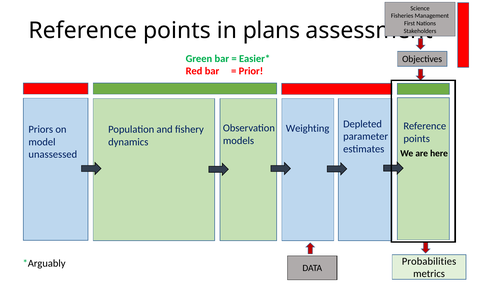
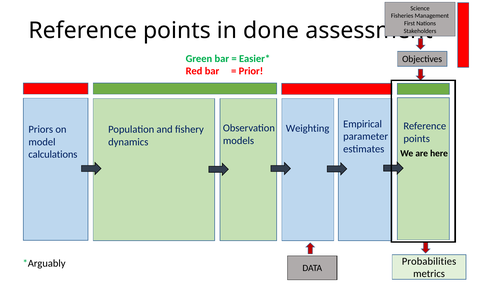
plans: plans -> done (271, 30)
Depleted: Depleted -> Empirical (363, 124)
unassessed: unassessed -> calculations (53, 154)
